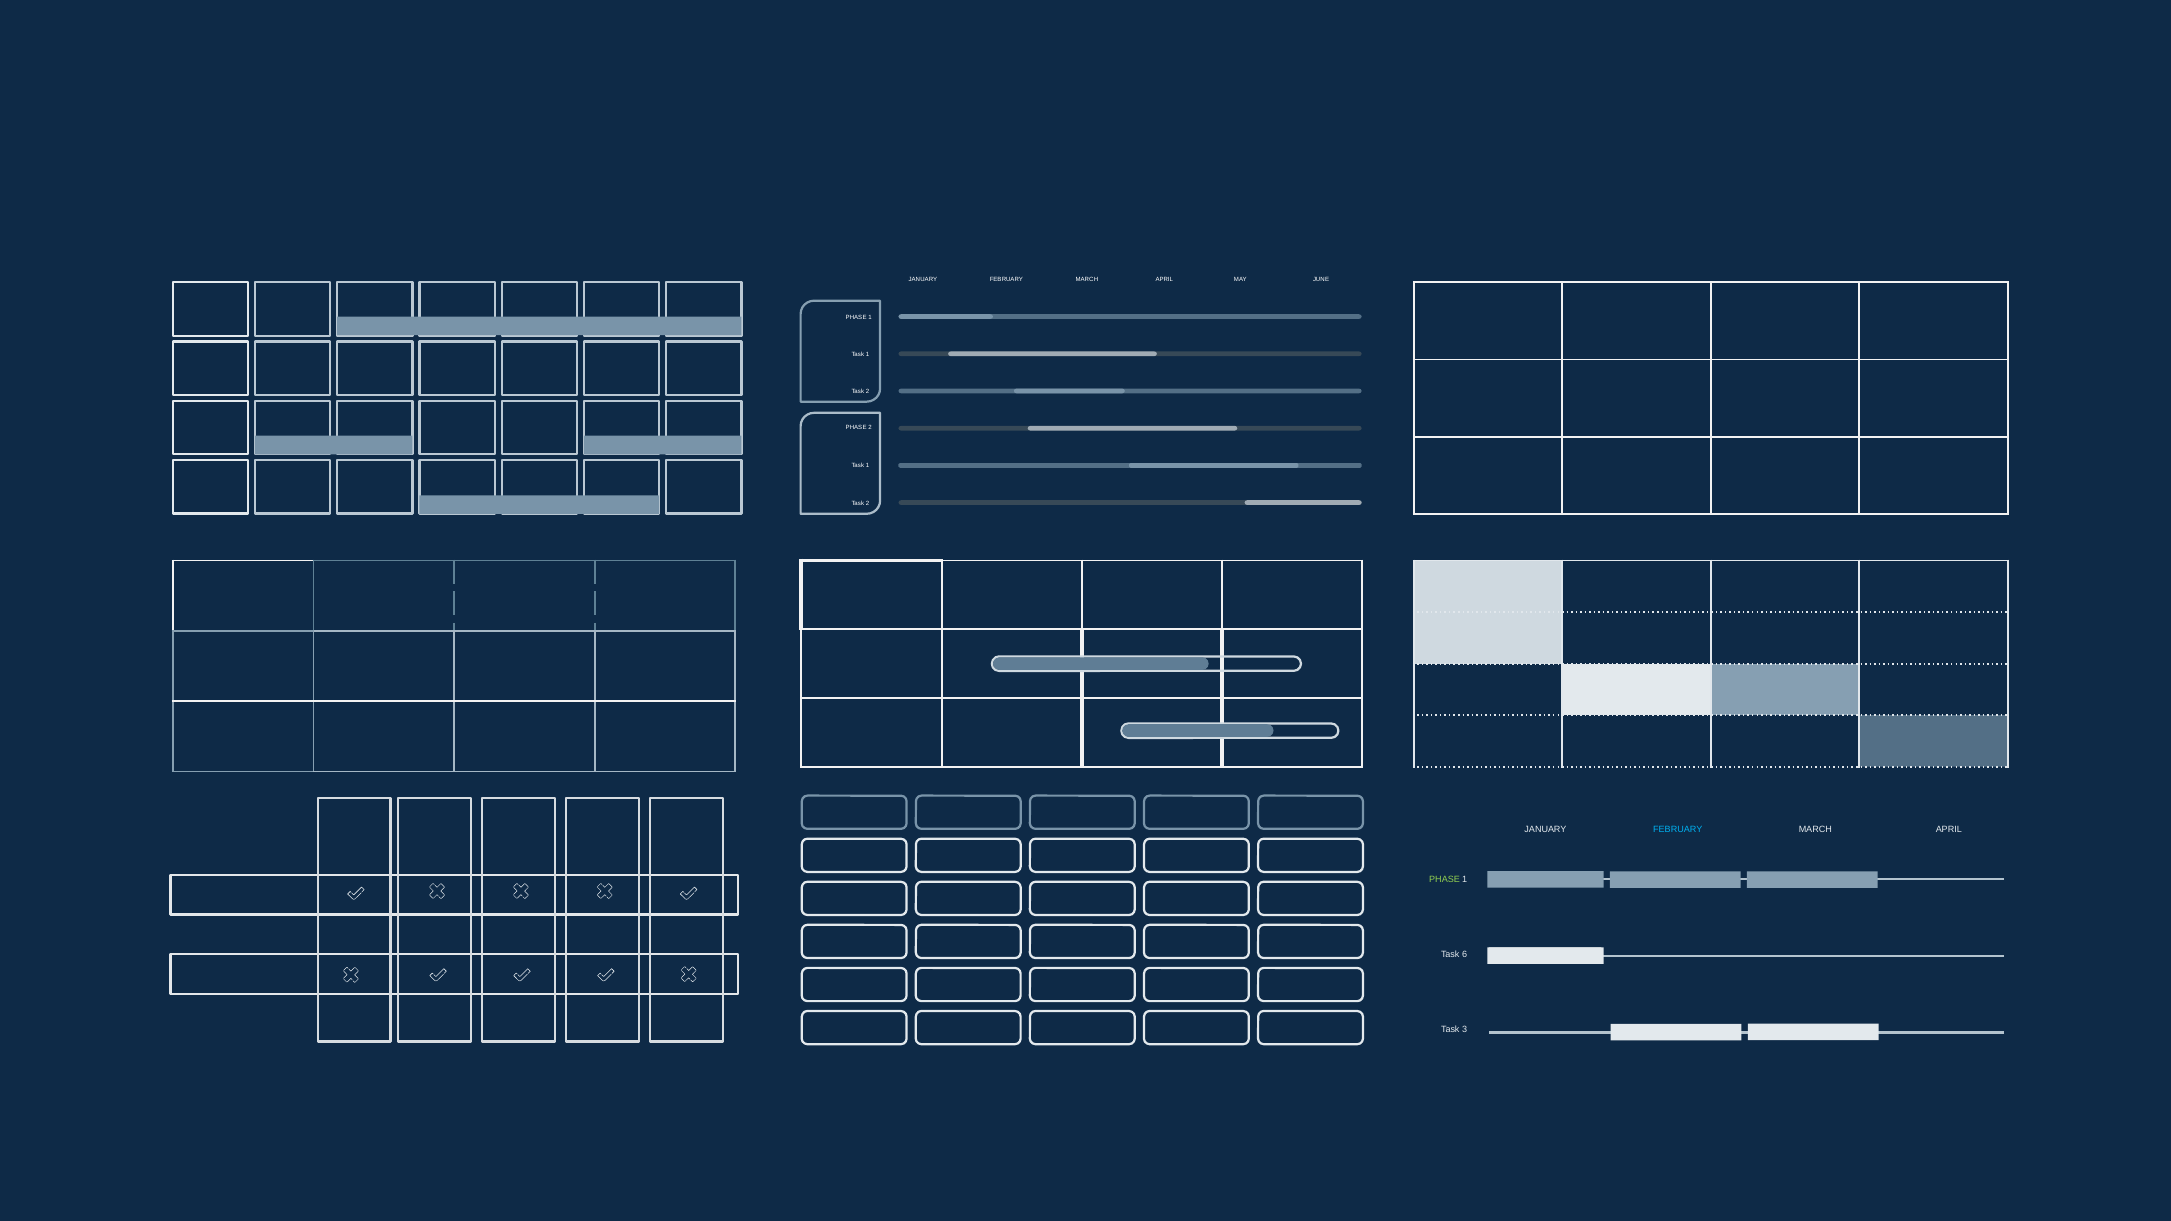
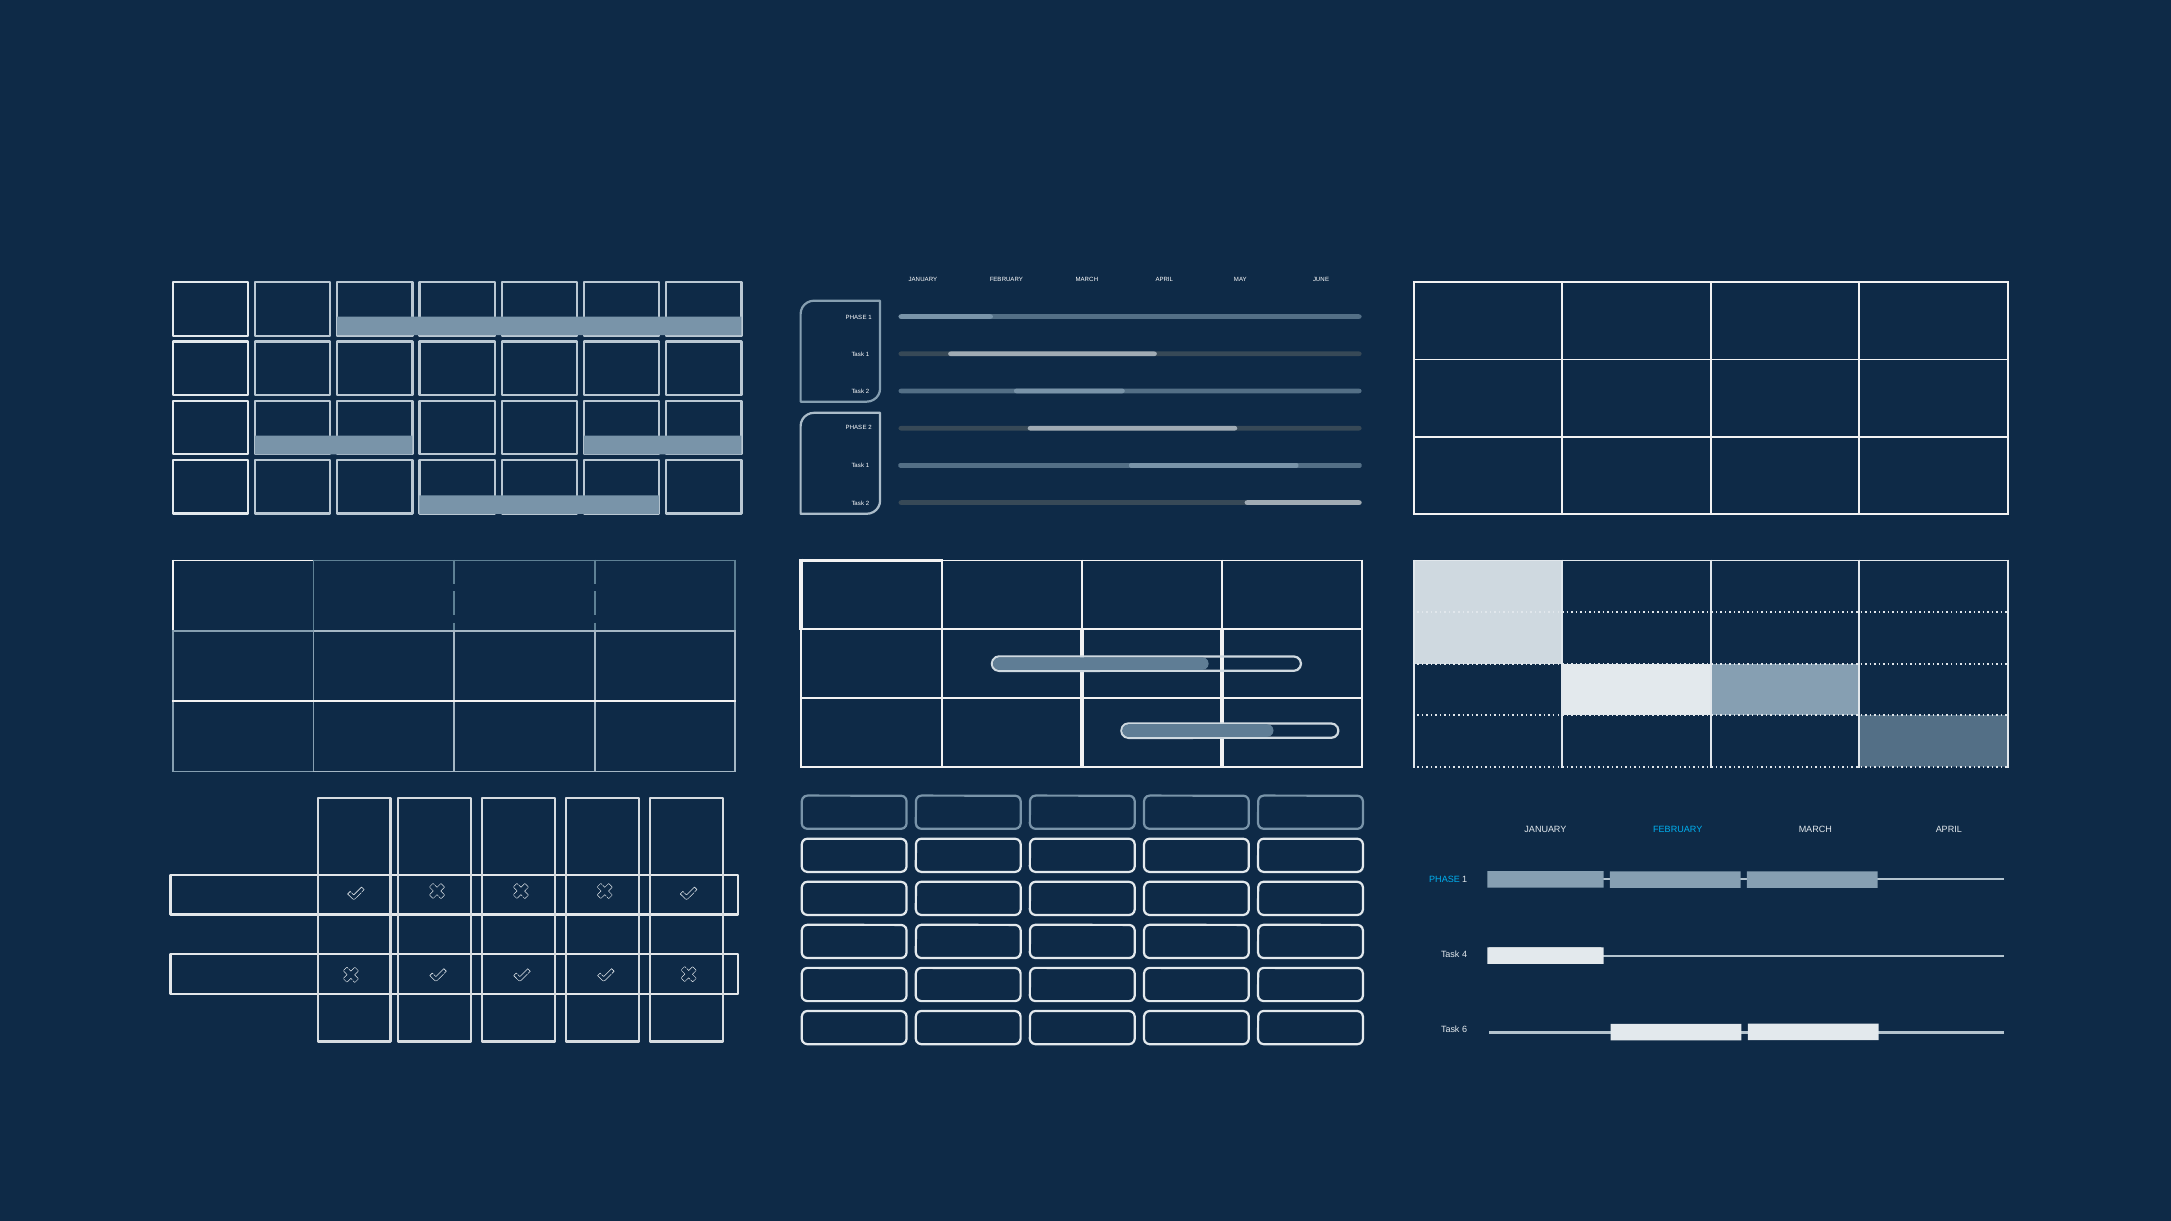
PHASE colour: light green -> light blue (1445, 880)
6: 6 -> 4 (1465, 955)
3: 3 -> 6 (1465, 1030)
